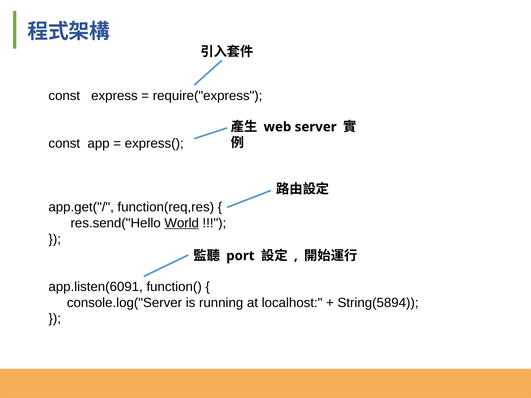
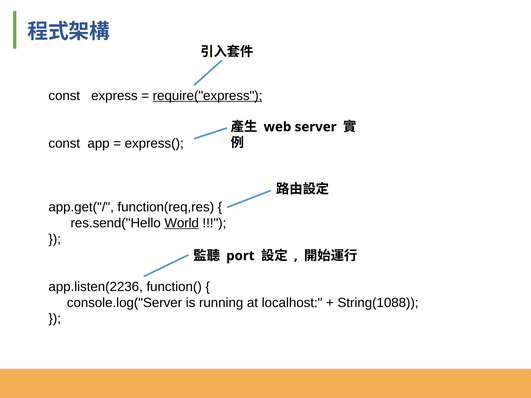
require("express underline: none -> present (208, 96)
app.listen(6091: app.listen(6091 -> app.listen(2236 (96, 287)
String(5894: String(5894 -> String(1088 (378, 303)
